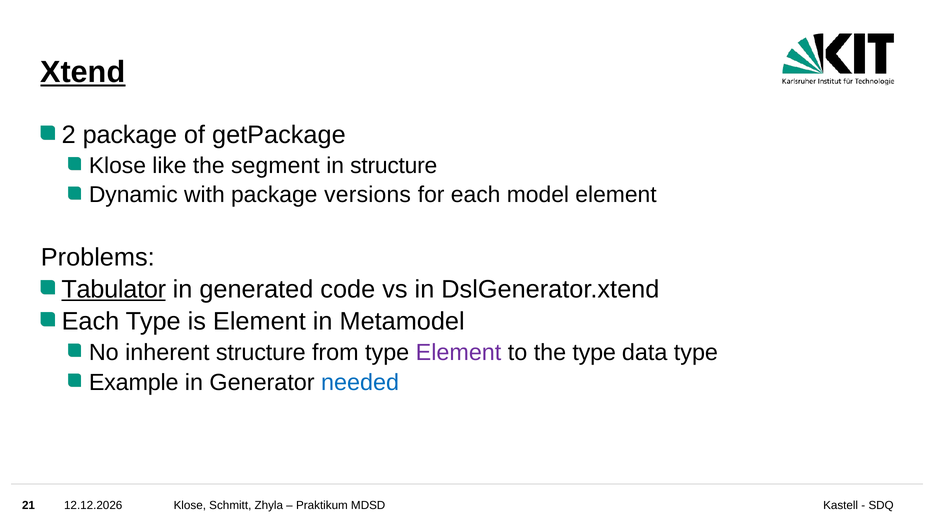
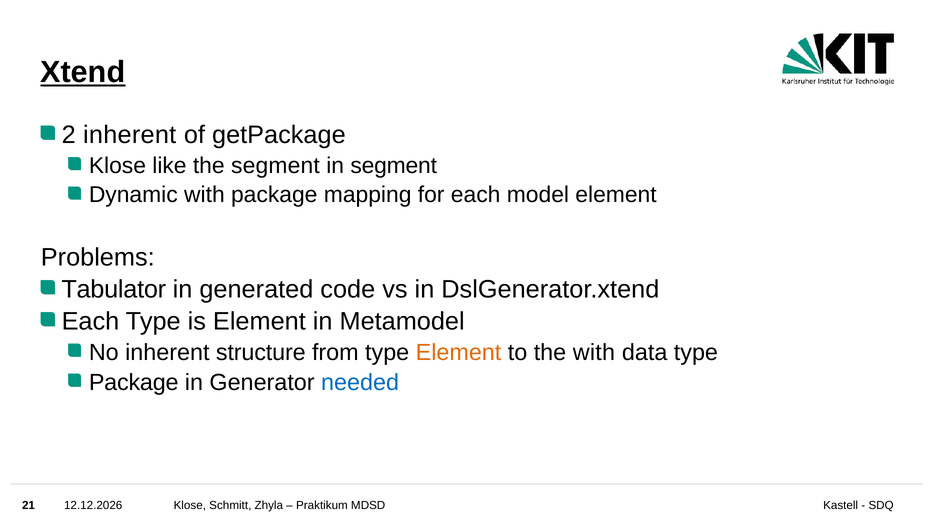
2 package: package -> inherent (130, 135)
in structure: structure -> segment (394, 166)
versions: versions -> mapping (368, 195)
Tabulator underline: present -> none (114, 290)
Element colour: purple -> orange (459, 353)
the type: type -> with (594, 353)
Example: Example -> Package (134, 383)
